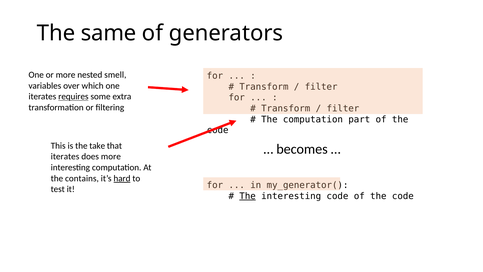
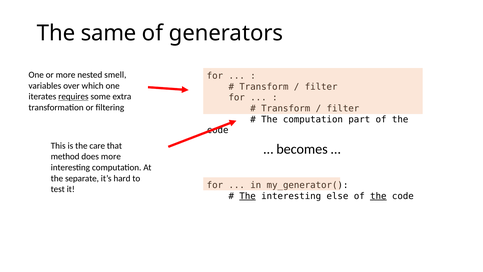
take: take -> care (97, 146)
iterates: iterates -> method (65, 156)
contains: contains -> separate (82, 178)
hard underline: present -> none (122, 178)
interesting code: code -> else (337, 196)
the underline: none -> present (378, 196)
